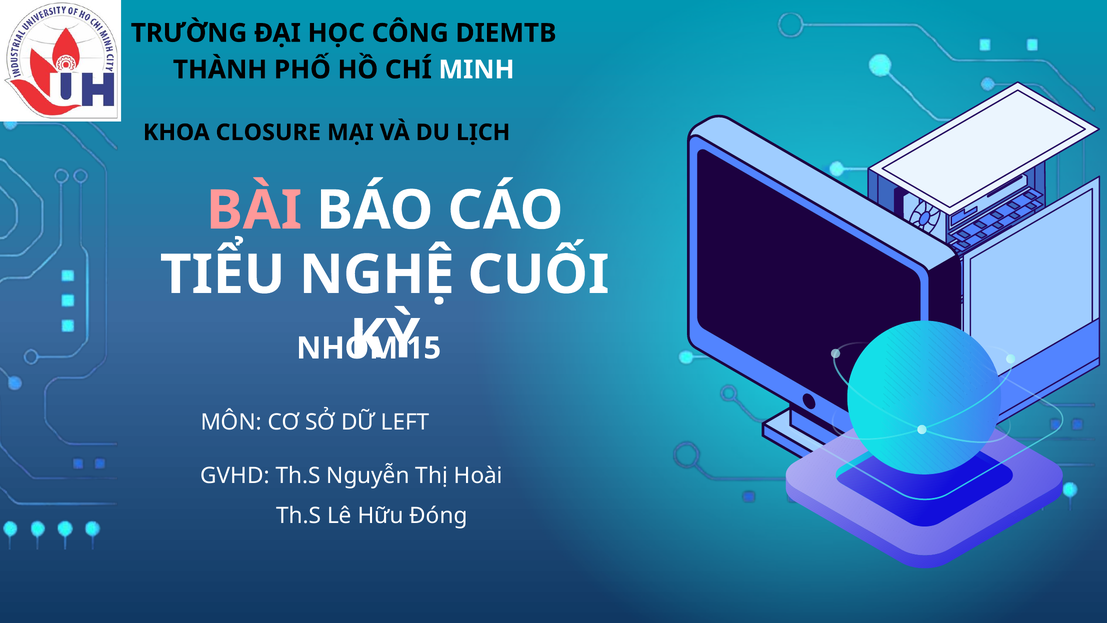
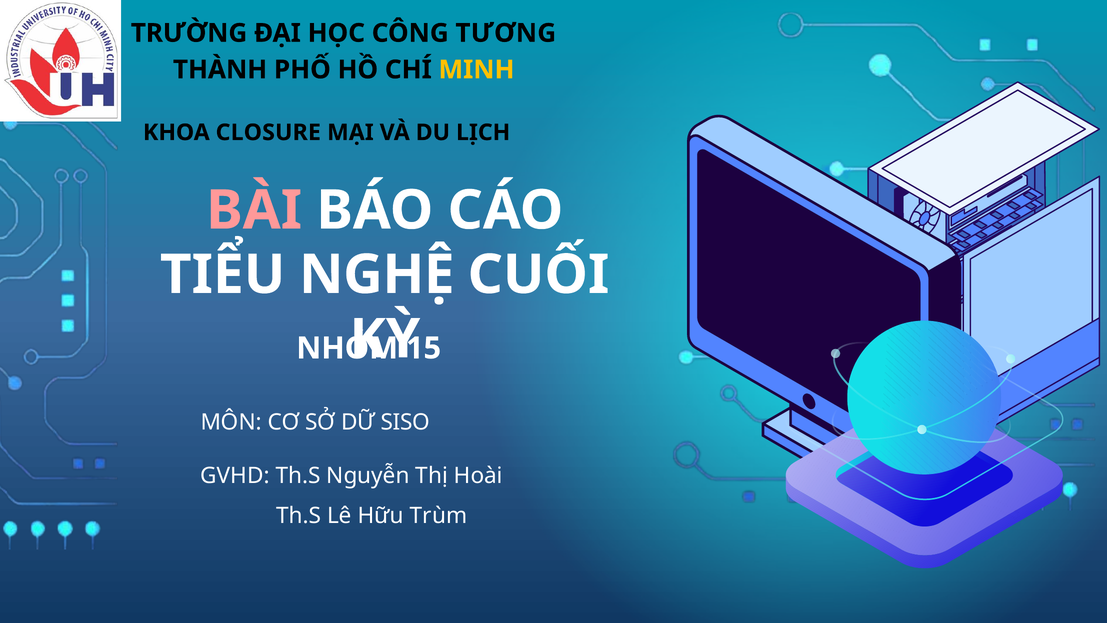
DIEMTB: DIEMTB -> TƯƠNG (506, 33)
MINH colour: white -> yellow (477, 70)
LEFT: LEFT -> SISO (405, 422)
Đóng: Đóng -> Trùm (439, 516)
